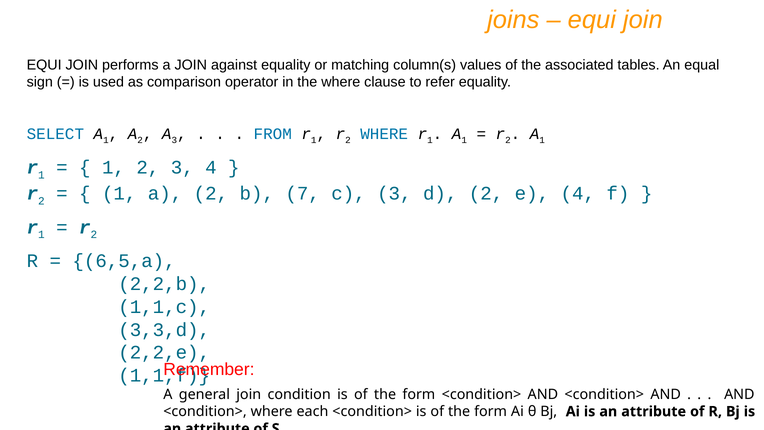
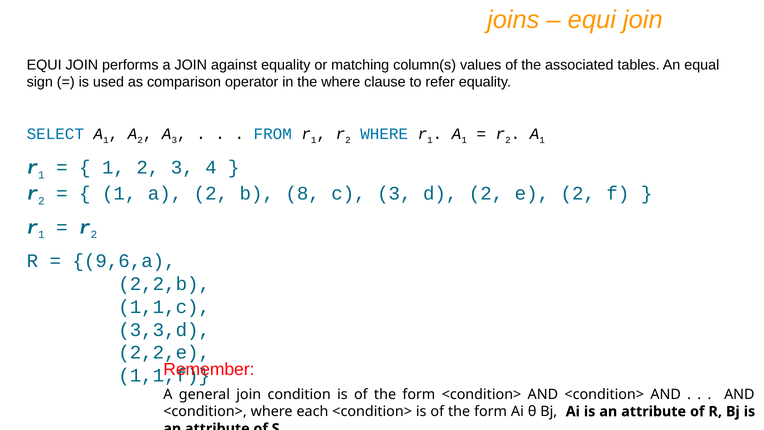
7: 7 -> 8 (303, 193)
e 4: 4 -> 2 (578, 193)
6,5,a: 6,5,a -> 9,6,a (124, 261)
